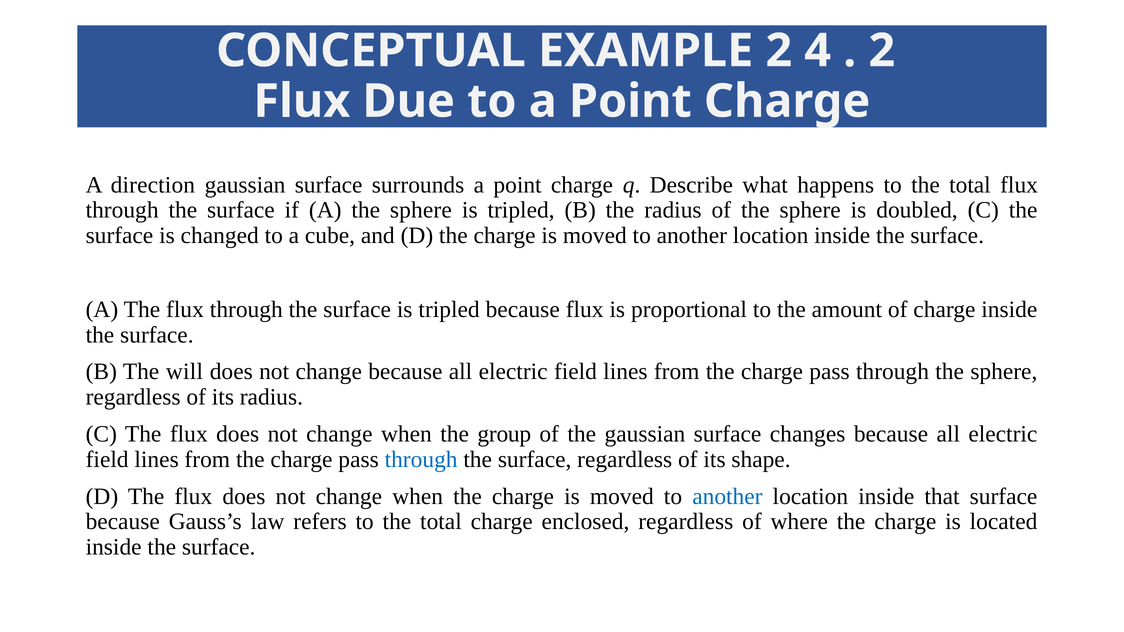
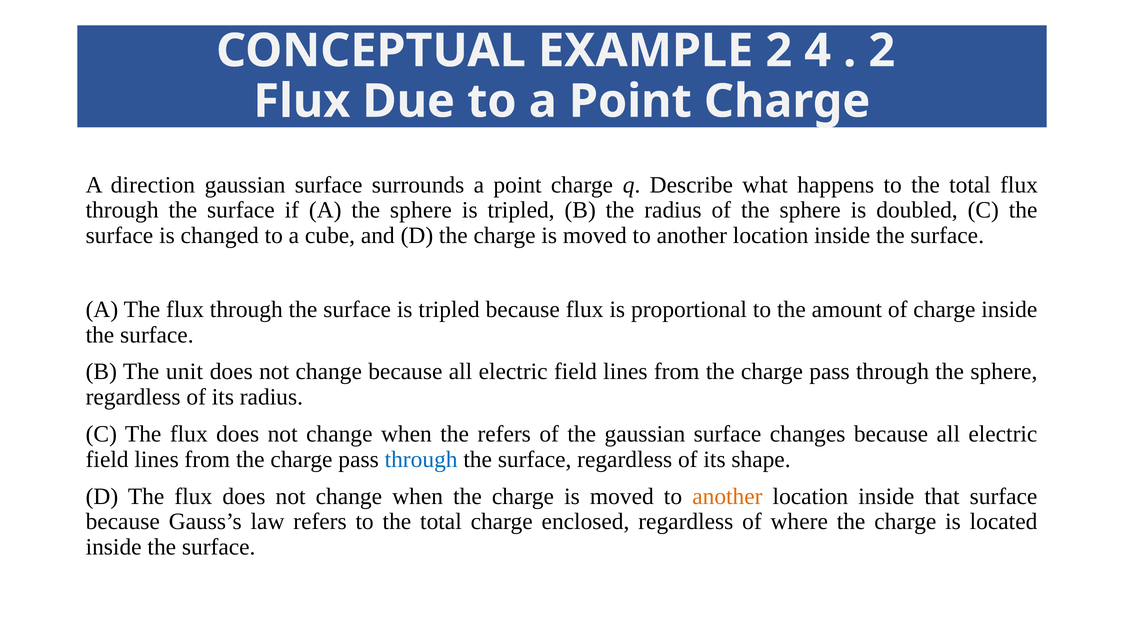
will: will -> unit (184, 372)
the group: group -> refers (504, 434)
another colour: blue -> orange (727, 497)
